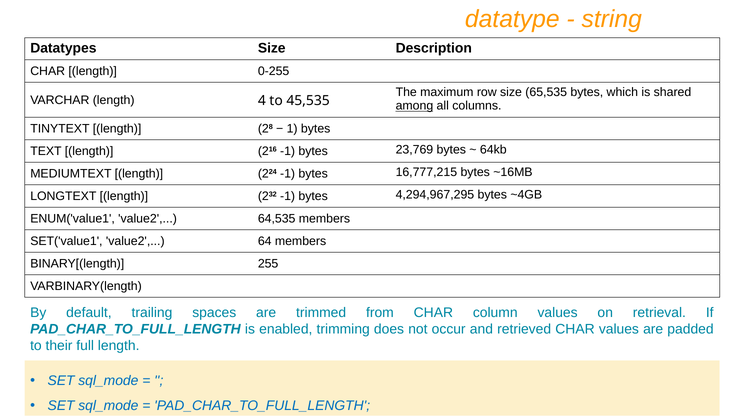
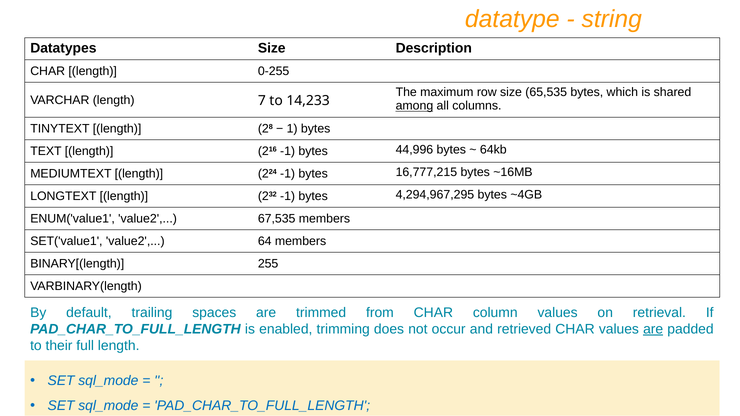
4: 4 -> 7 (262, 101)
45,535: 45,535 -> 14,233 (308, 101)
23,769: 23,769 -> 44,996 (414, 150)
64,535: 64,535 -> 67,535 (277, 219)
are underline: none -> present (653, 329)
